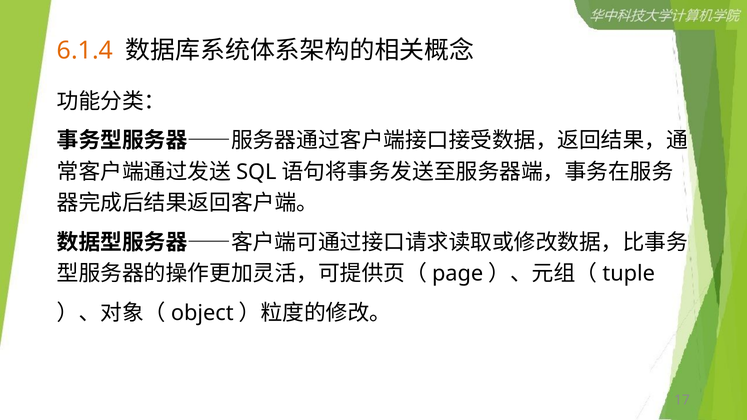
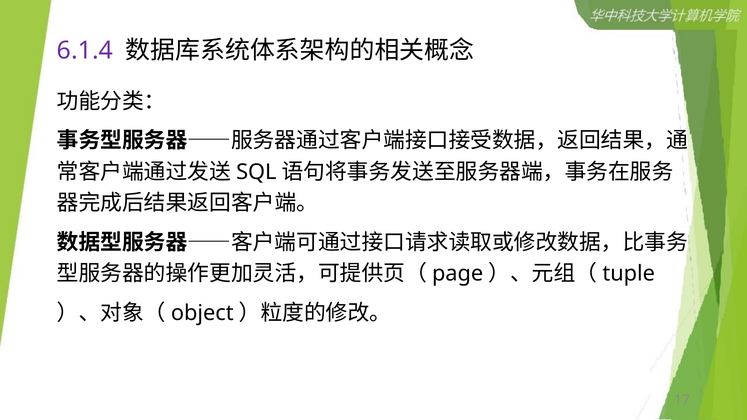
6.1.4 colour: orange -> purple (85, 50)
